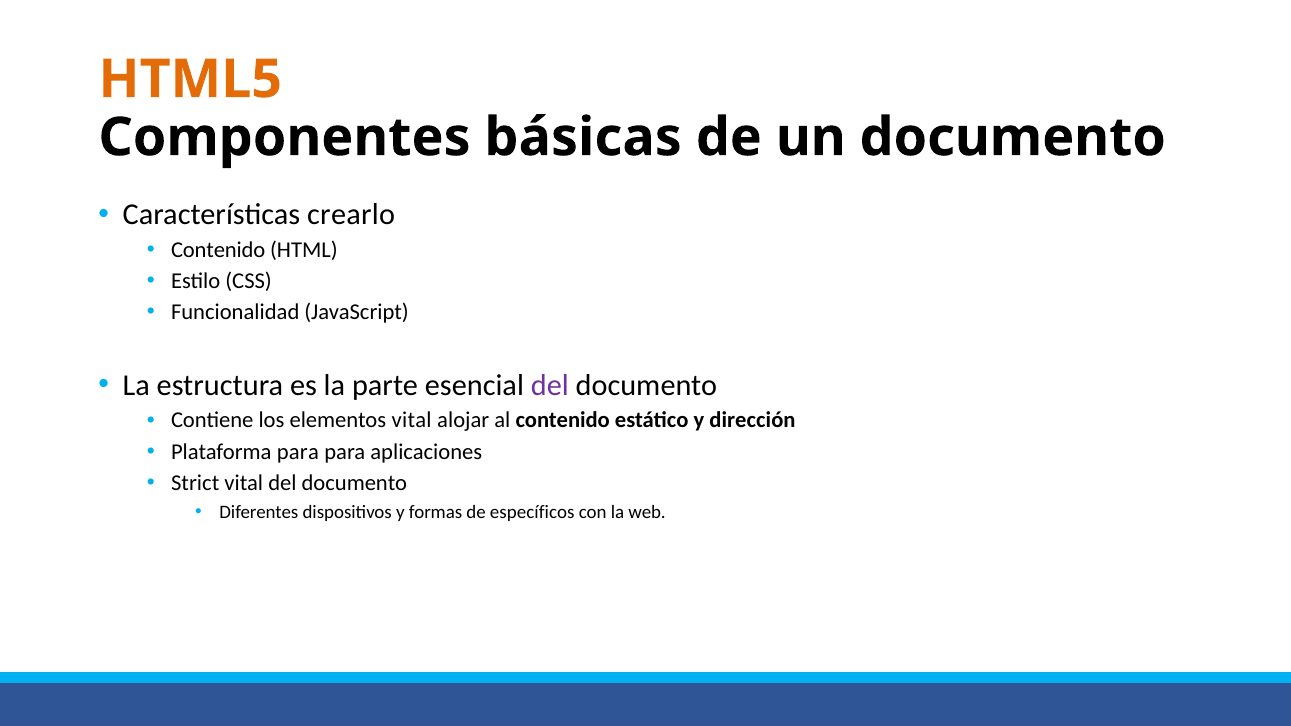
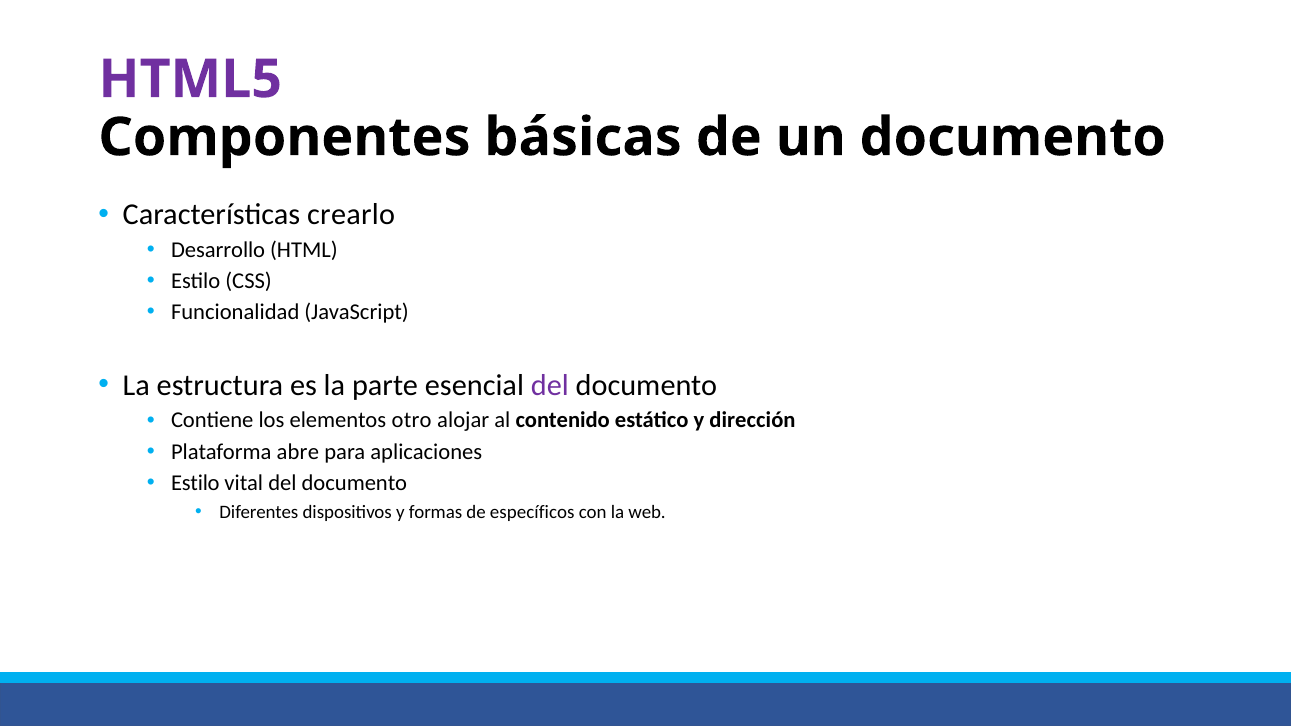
HTML5 colour: orange -> purple (190, 79)
Contenido: Contenido -> Desarrollo (218, 250)
elementos vital: vital -> otro (412, 421)
Plataforma para: para -> abre (298, 452)
Strict: Strict -> Estilo (195, 483)
